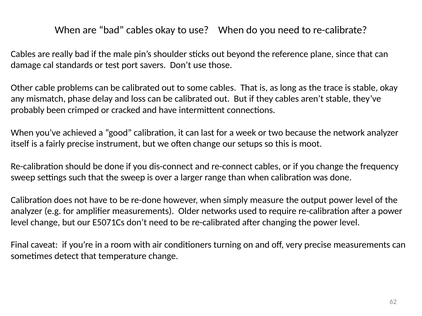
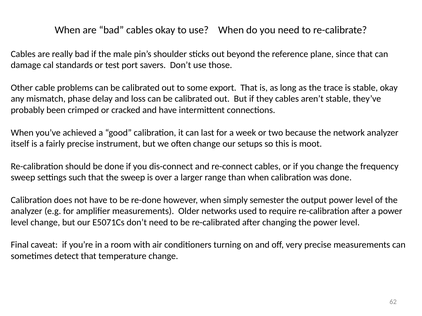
some cables: cables -> export (223, 88)
measure: measure -> semester (267, 200)
